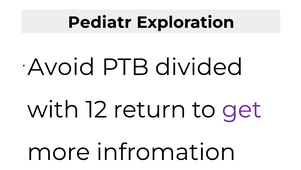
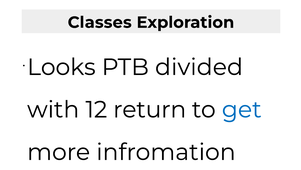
Pediatr: Pediatr -> Classes (100, 22)
Avoid: Avoid -> Looks (61, 67)
get colour: purple -> blue (242, 109)
